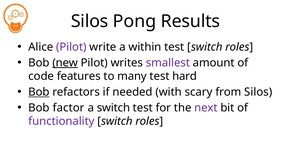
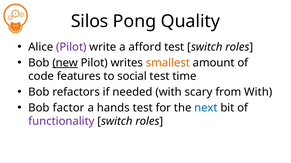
Results: Results -> Quality (190, 21)
within: within -> afford (145, 47)
smallest colour: purple -> orange (168, 63)
many: many -> social (132, 77)
hard: hard -> time (185, 77)
Bob underline: present -> none (39, 92)
from Silos: Silos -> With (258, 92)
a switch: switch -> hands (113, 108)
next colour: purple -> blue (206, 108)
